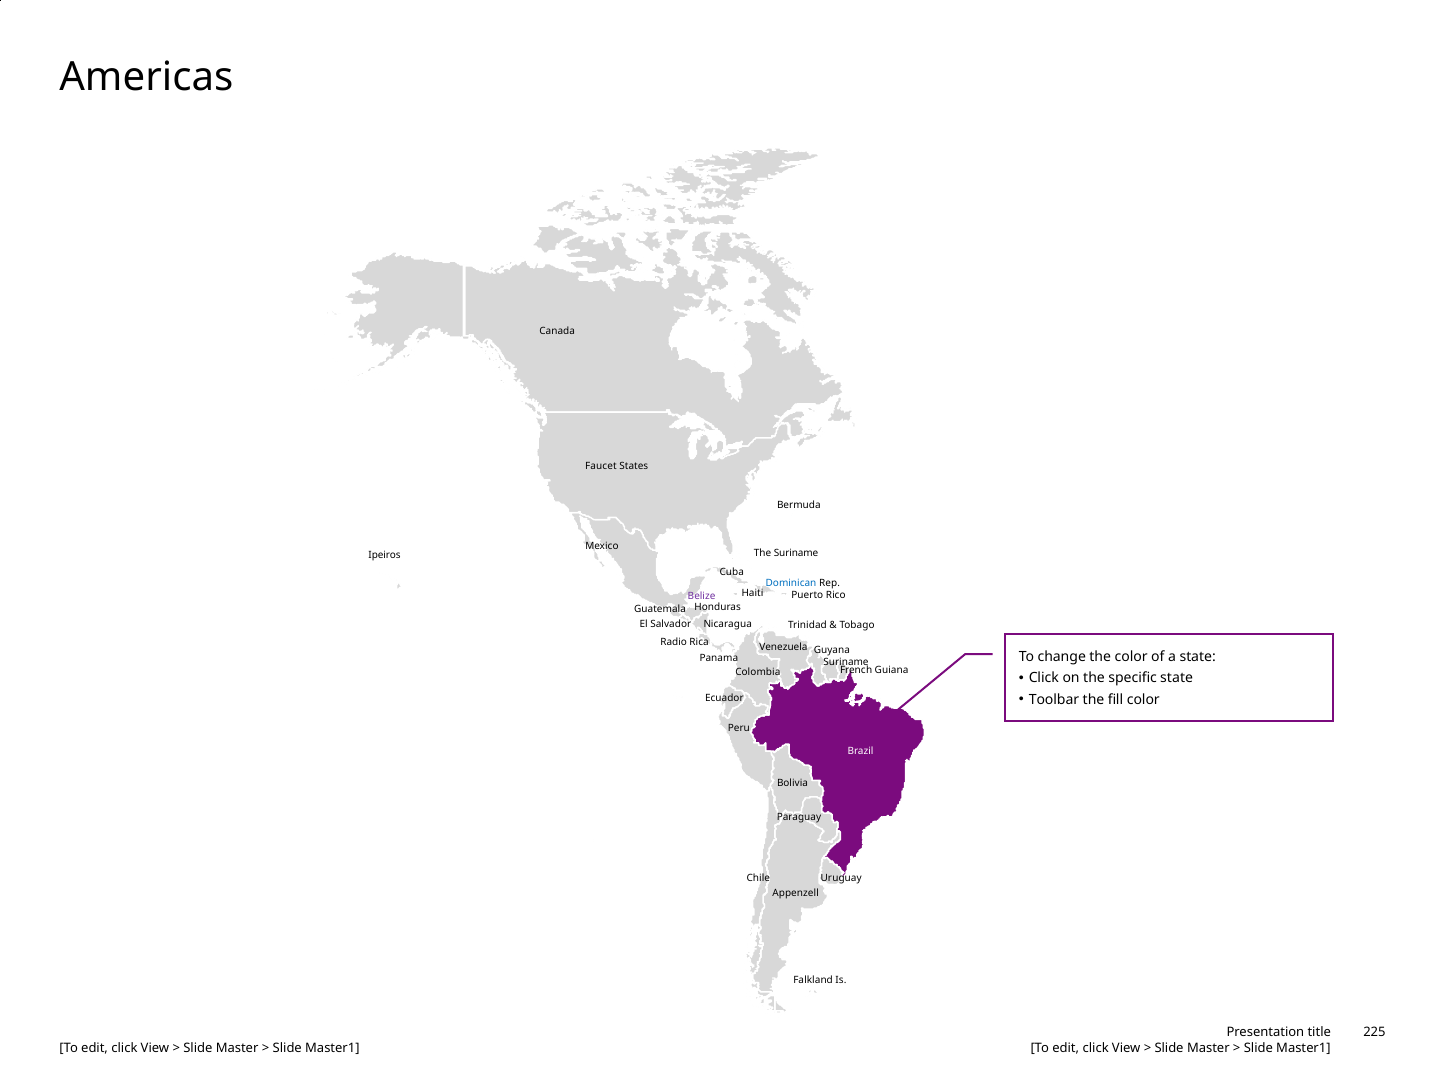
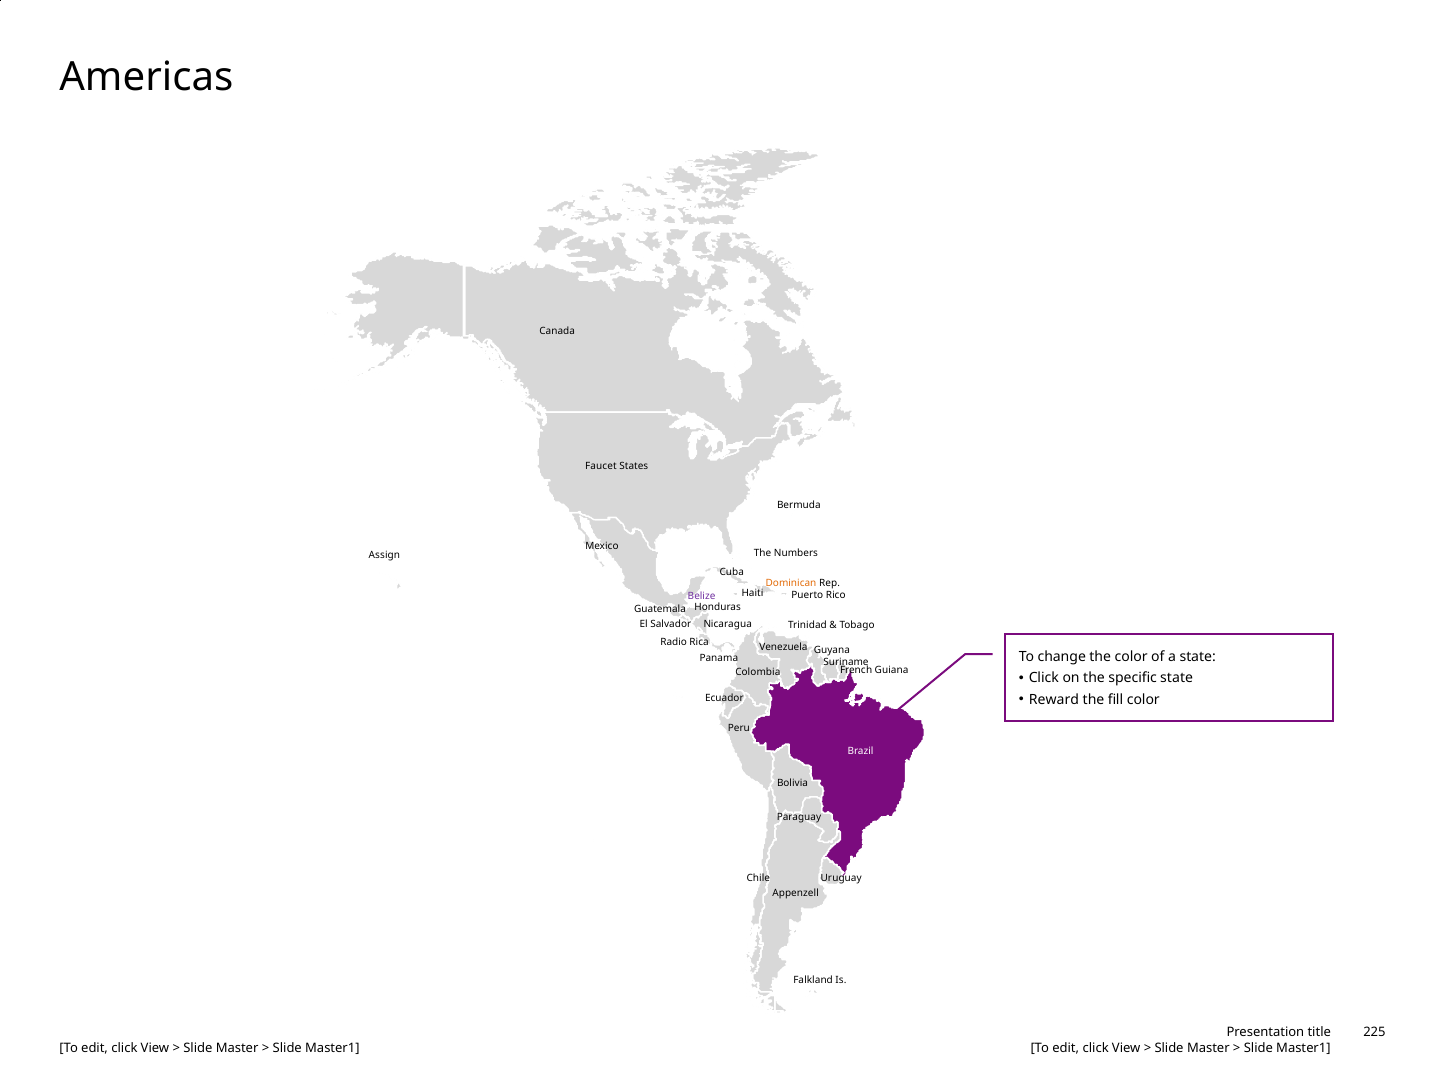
The Suriname: Suriname -> Numbers (796, 553)
Ipeiros: Ipeiros -> Assign (384, 555)
Dominican colour: blue -> orange (791, 583)
Toolbar: Toolbar -> Reward (1054, 699)
